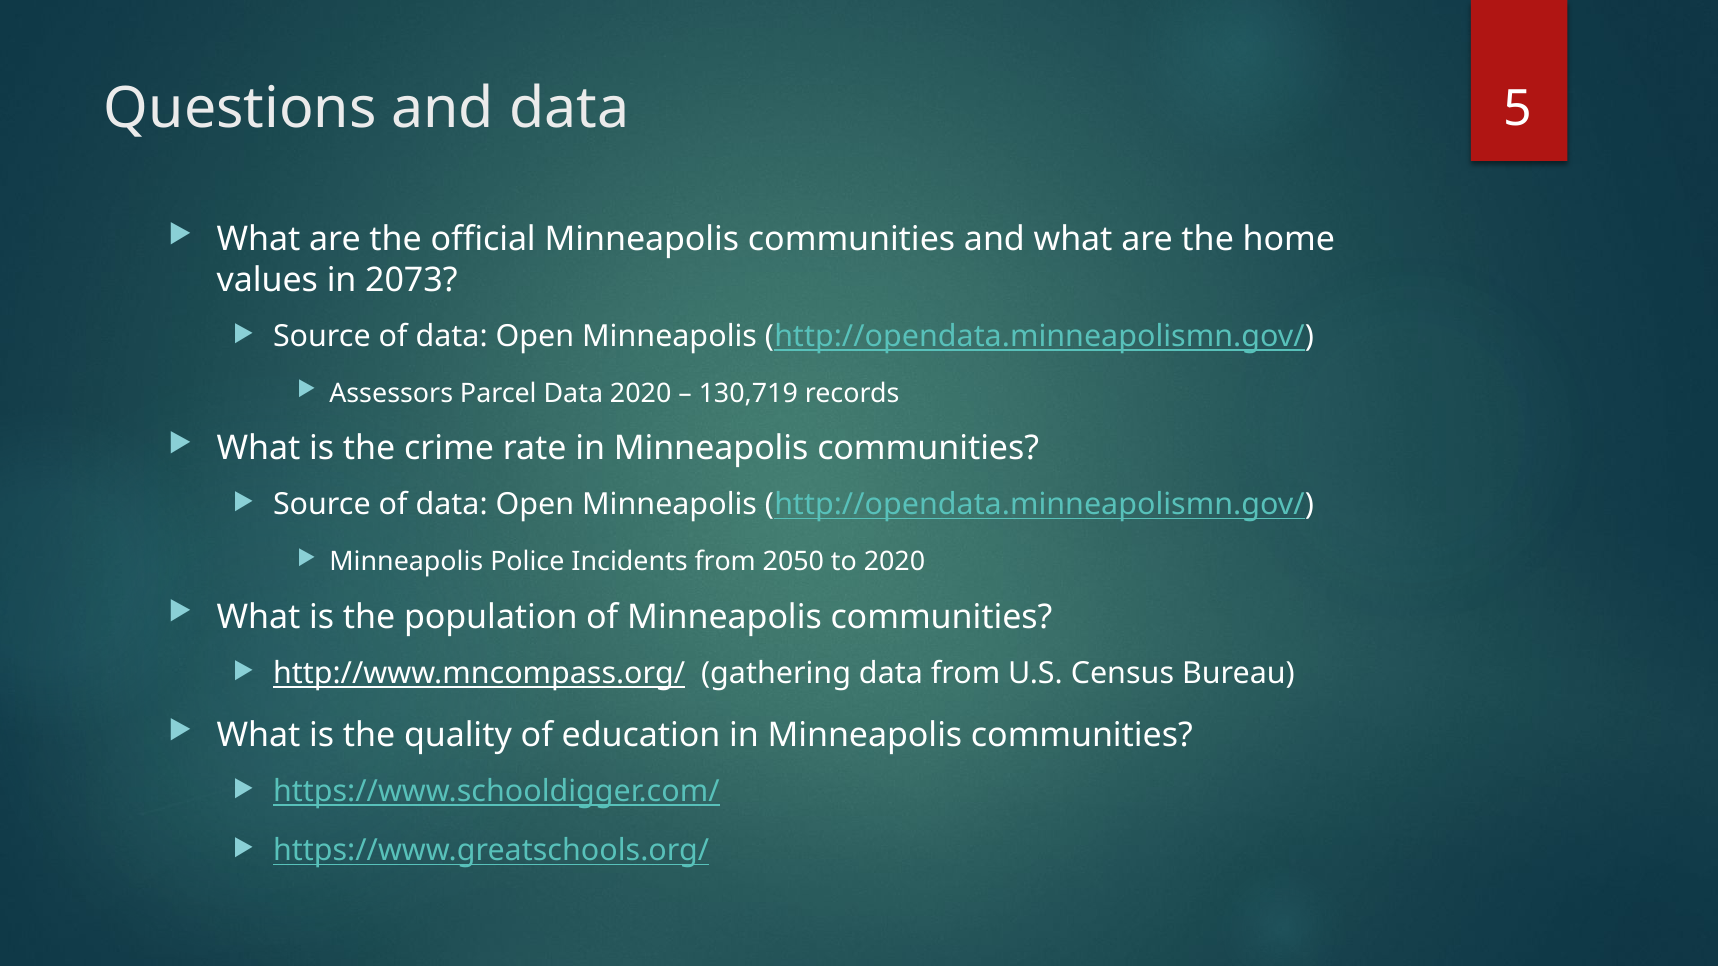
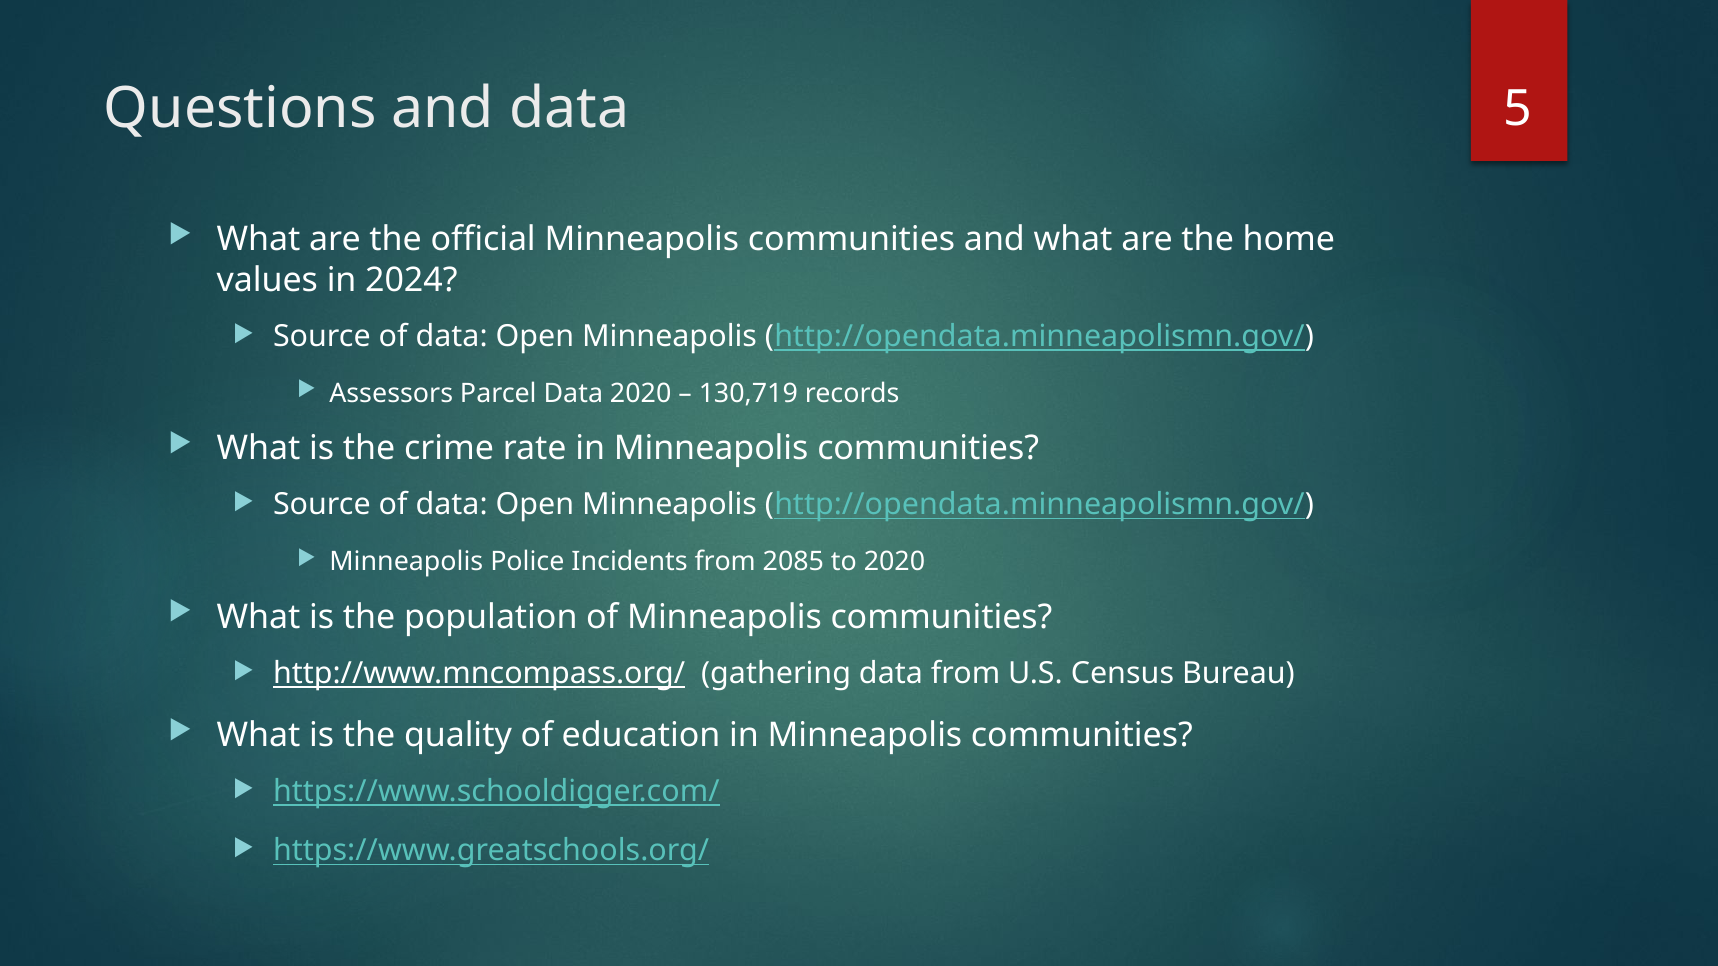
2073: 2073 -> 2024 (411, 280)
2050: 2050 -> 2085 (793, 562)
